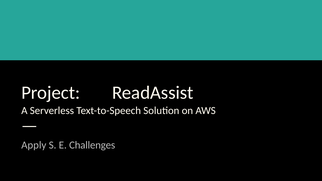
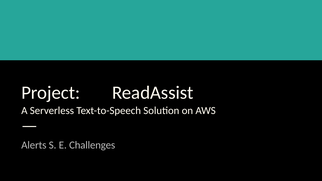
Apply: Apply -> Alerts (34, 145)
